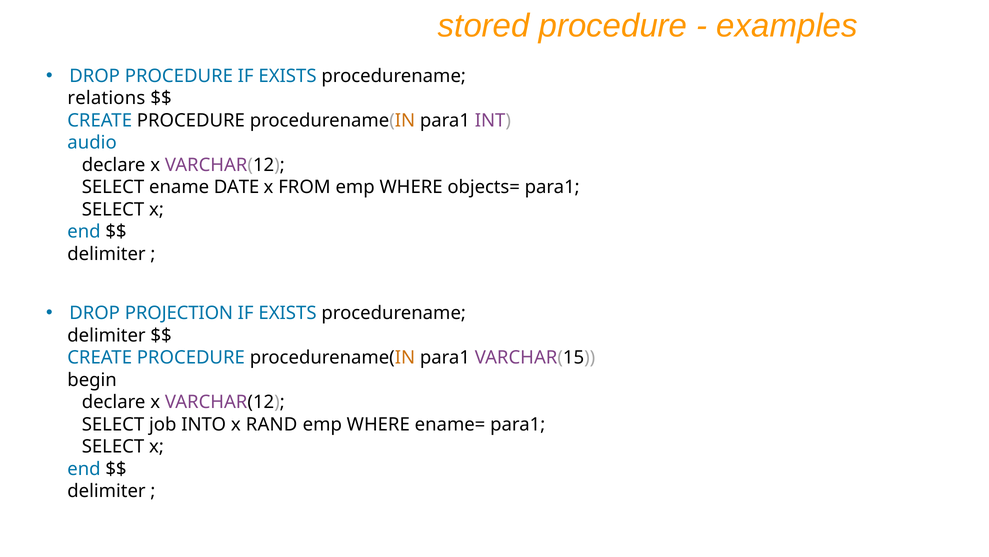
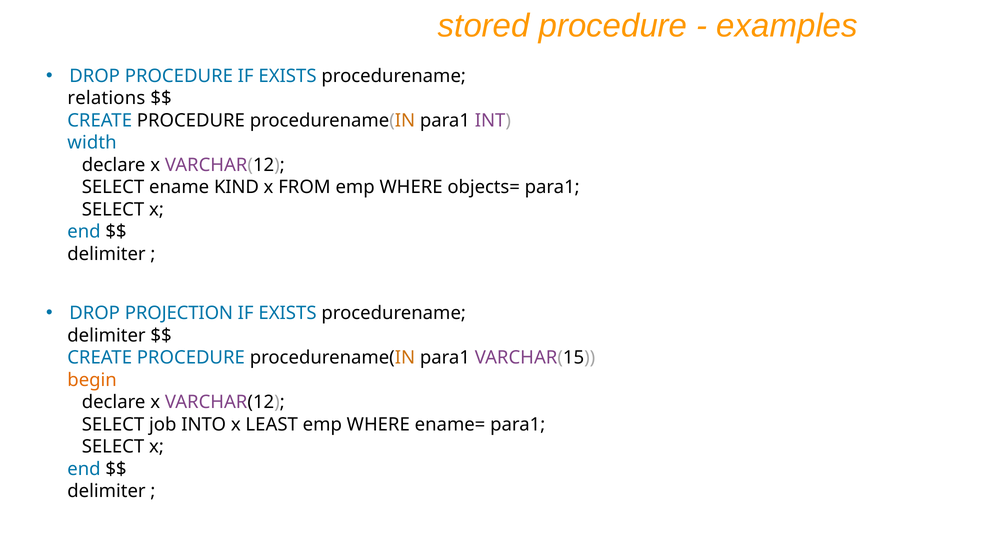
audio: audio -> width (92, 143)
DATE: DATE -> KIND (236, 187)
begin colour: black -> orange (92, 379)
RAND: RAND -> LEAST (272, 424)
